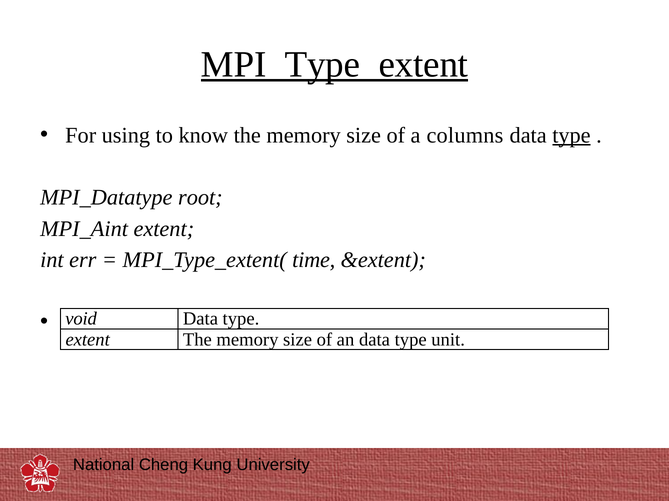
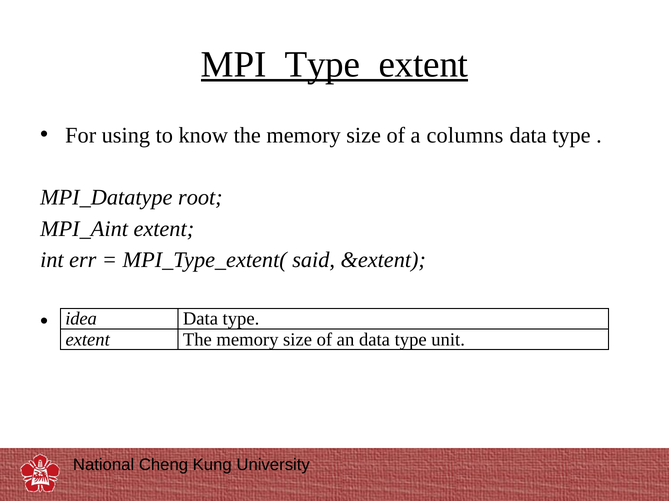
type underline: present -> none (571, 135)
time: time -> said (314, 260)
void: void -> idea (81, 319)
